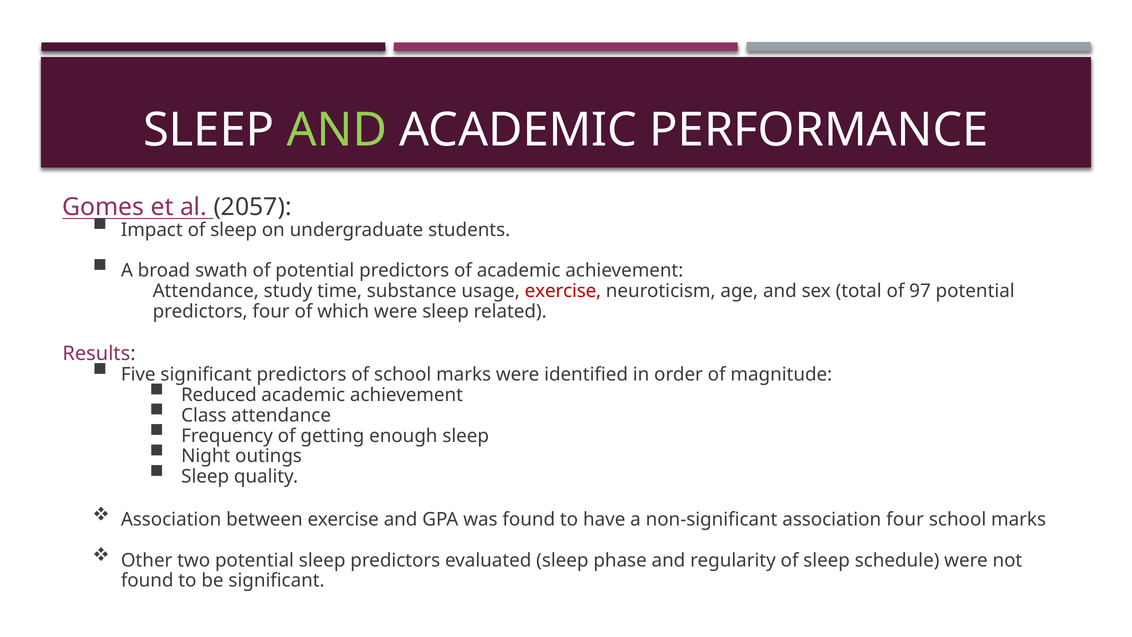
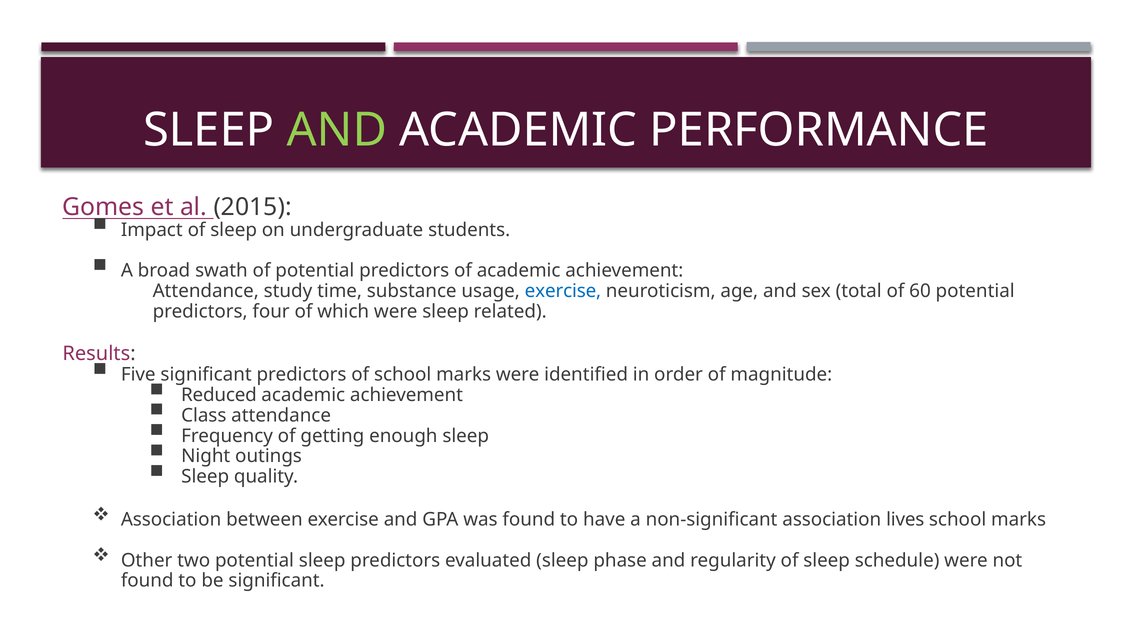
2057: 2057 -> 2015 (253, 207)
exercise colour: red -> blue (563, 291)
97: 97 -> 60 (920, 291)
association four: four -> lives (905, 519)
